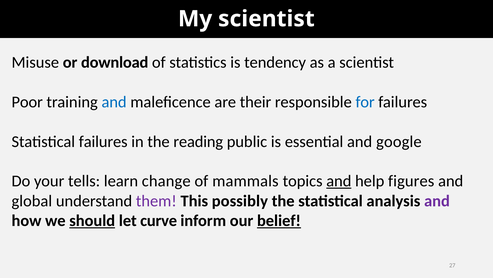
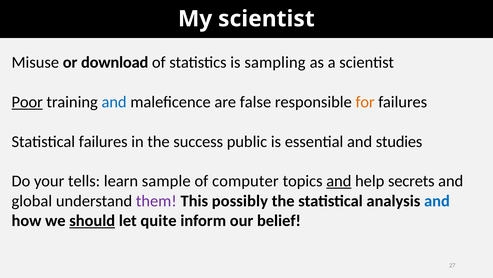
tendency: tendency -> sampling (275, 62)
Poor underline: none -> present (27, 102)
their: their -> false (255, 102)
for colour: blue -> orange (365, 102)
reading: reading -> success (198, 141)
google: google -> studies (399, 141)
change: change -> sample (166, 181)
mammals: mammals -> computer (245, 181)
figures: figures -> secrets (411, 181)
and colour: purple -> blue (437, 200)
curve: curve -> quite (159, 220)
belief underline: present -> none (279, 220)
